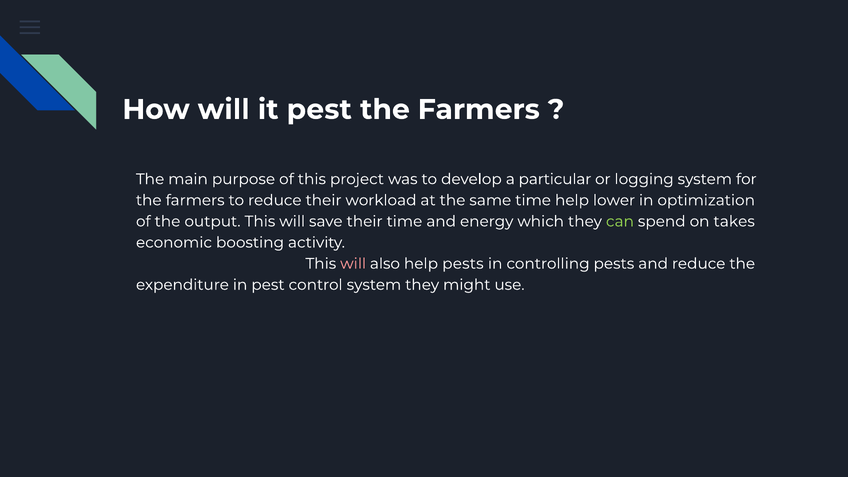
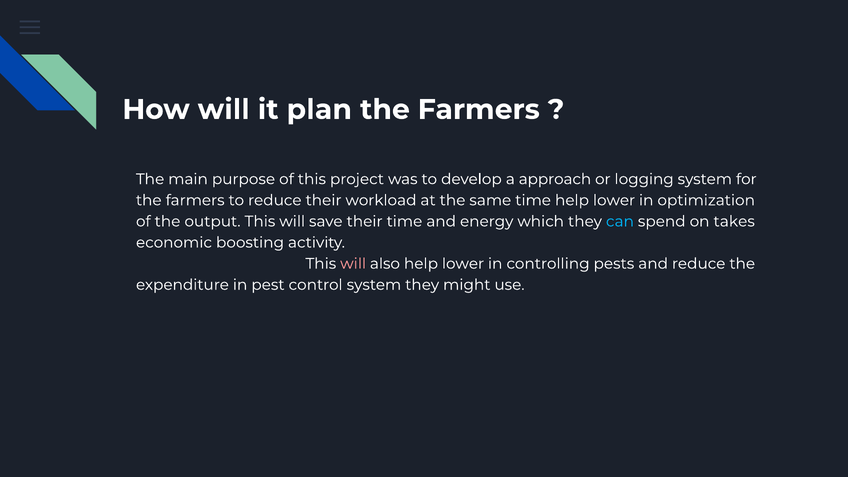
it pest: pest -> plan (319, 110)
particular: particular -> approach (555, 179)
can colour: light green -> light blue (620, 221)
also help pests: pests -> lower (463, 264)
